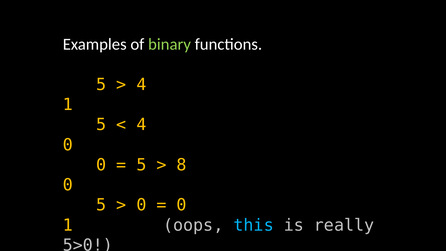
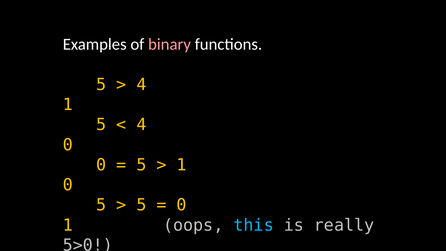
binary colour: light green -> pink (170, 44)
8: 8 -> 1 (182, 165)
0: 0 -> 5 (141, 205)
